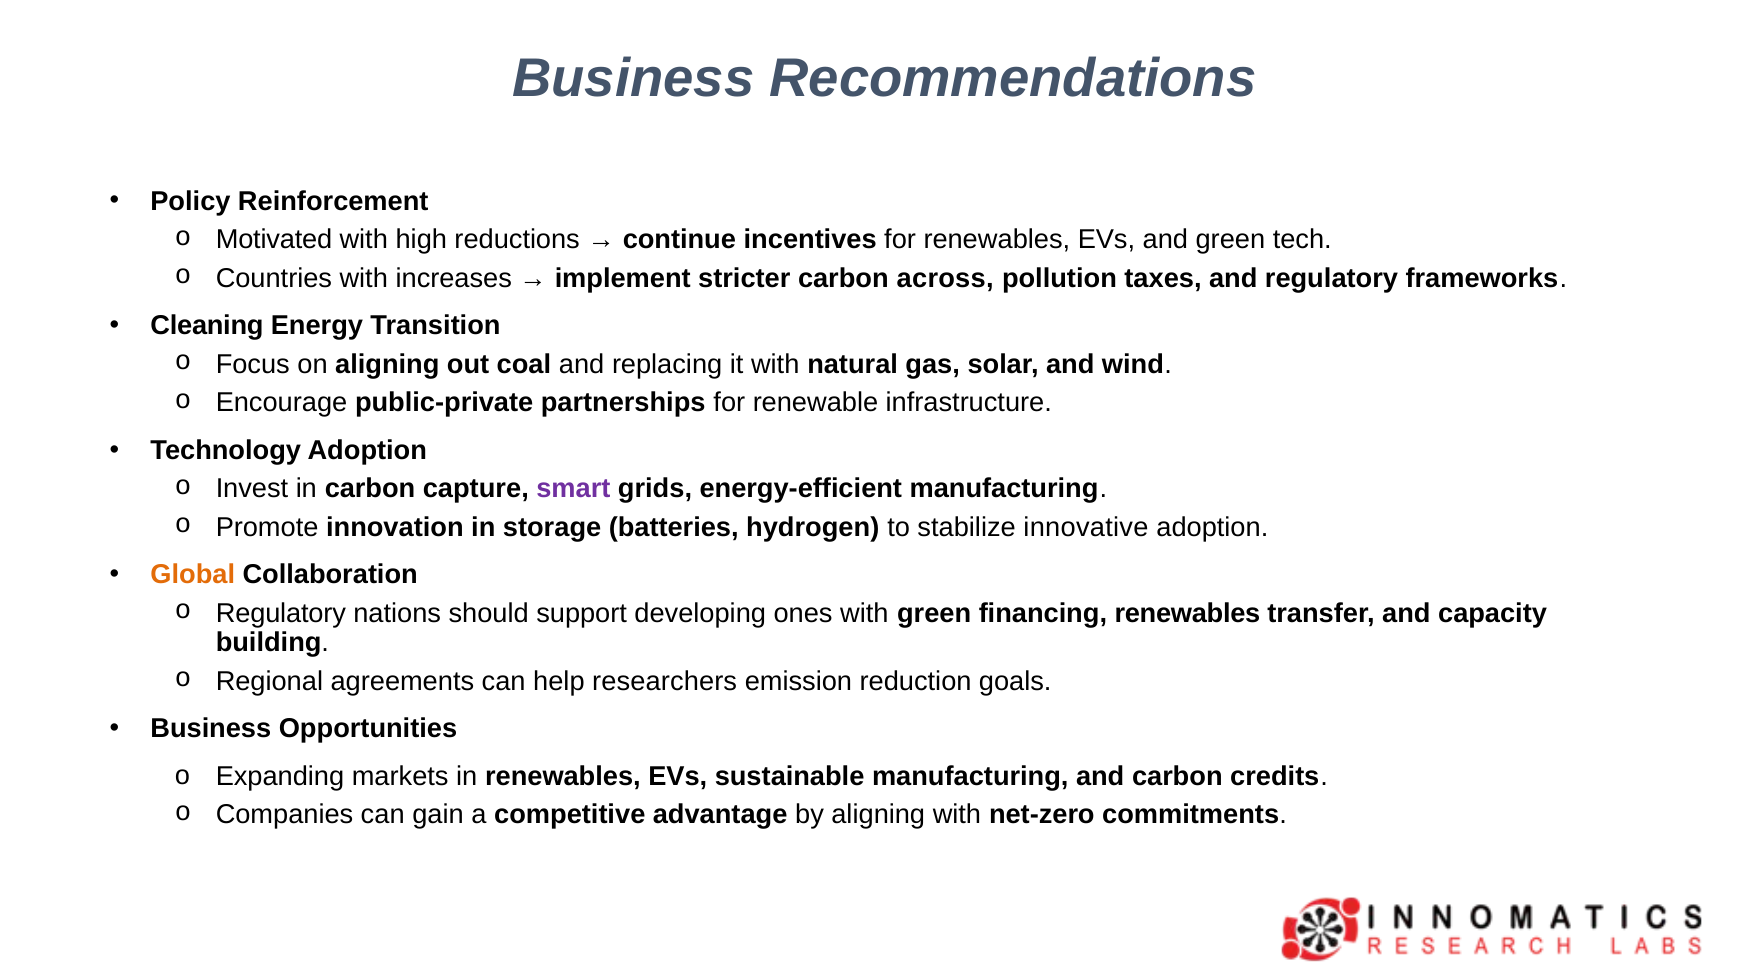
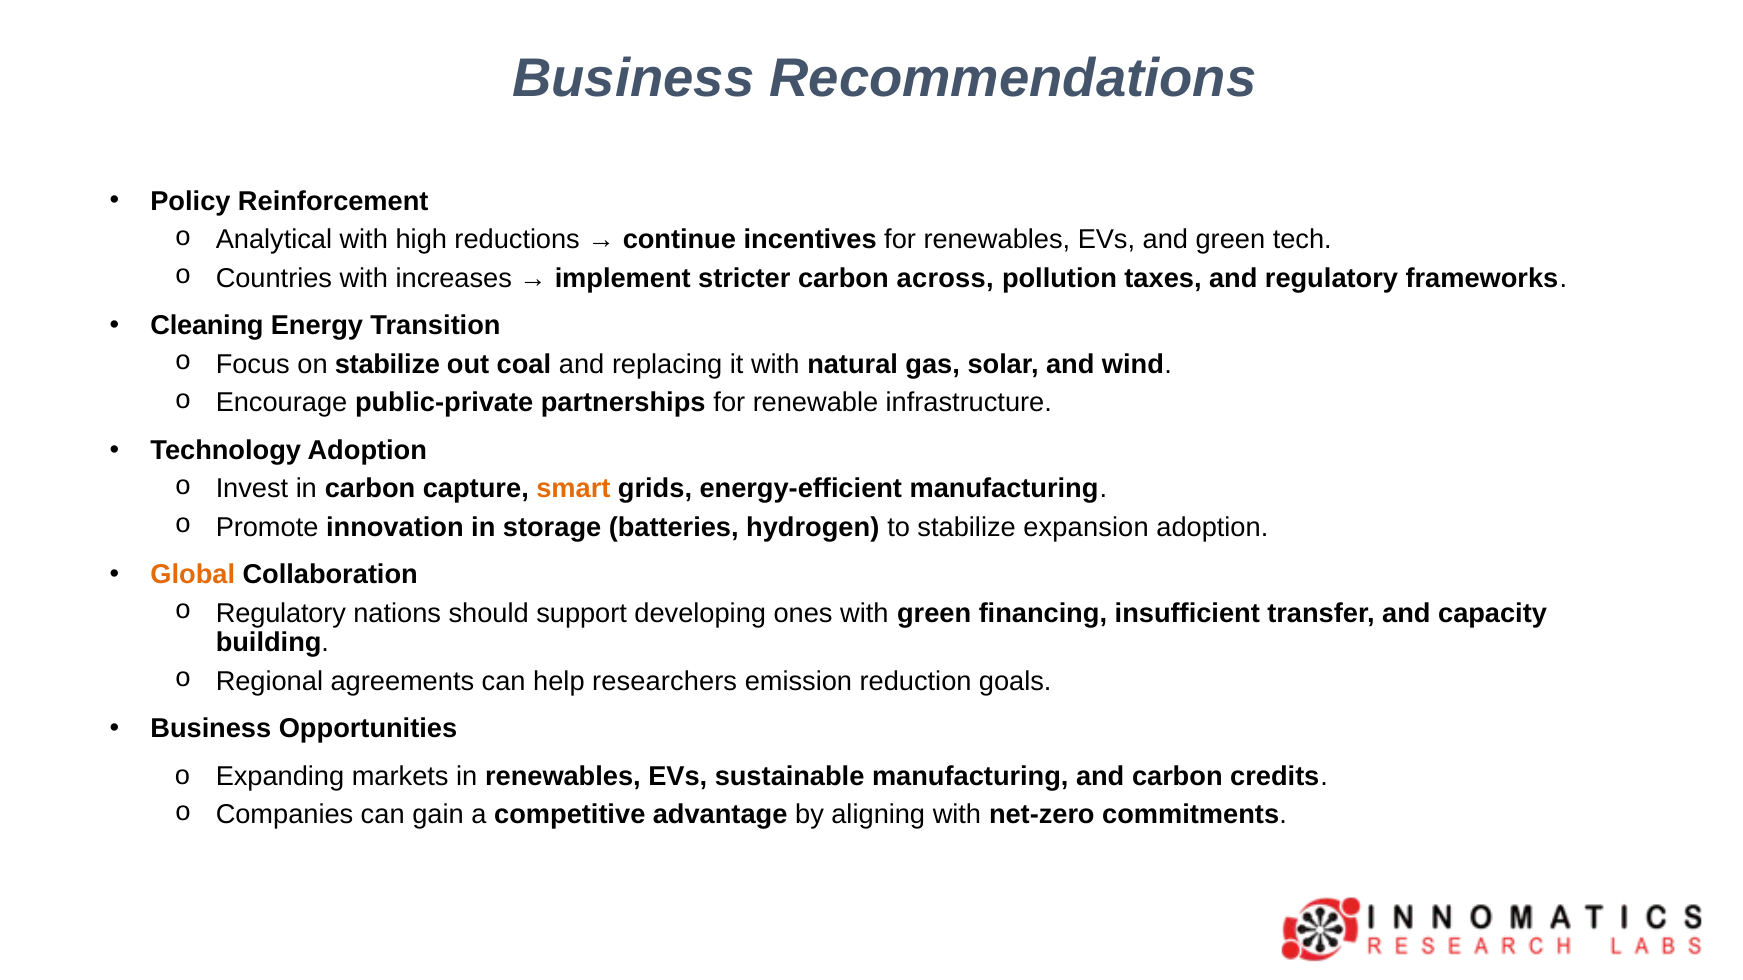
Motivated: Motivated -> Analytical (274, 240)
on aligning: aligning -> stabilize (387, 364)
smart colour: purple -> orange (573, 489)
innovative: innovative -> expansion (1086, 527)
financing renewables: renewables -> insufficient (1187, 613)
